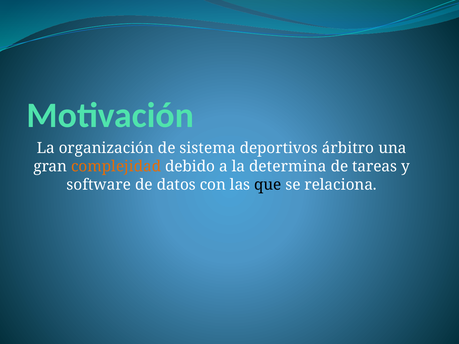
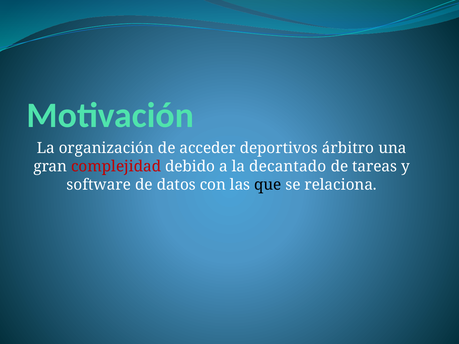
sistema: sistema -> acceder (208, 148)
complejidad colour: orange -> red (116, 167)
determina: determina -> decantado (288, 167)
